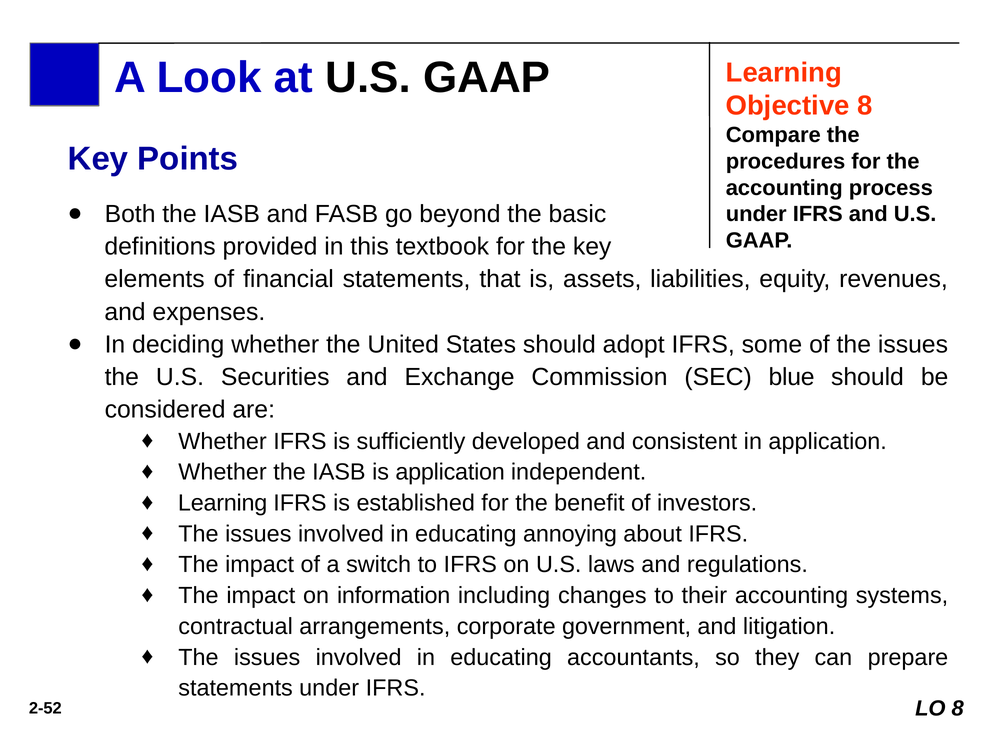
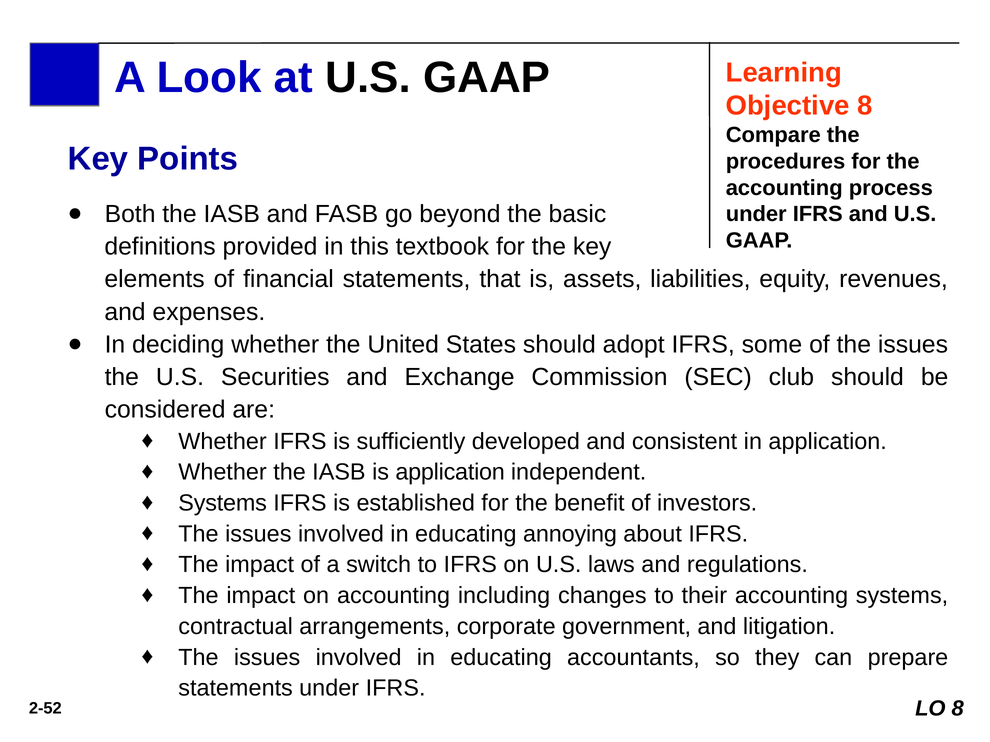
blue: blue -> club (791, 377)
Learning: Learning -> Systems (223, 503)
on information: information -> accounting (394, 596)
